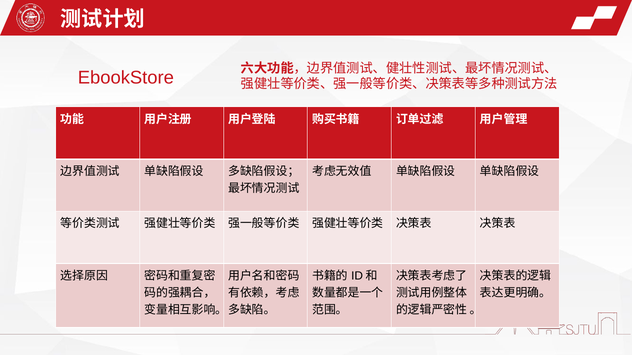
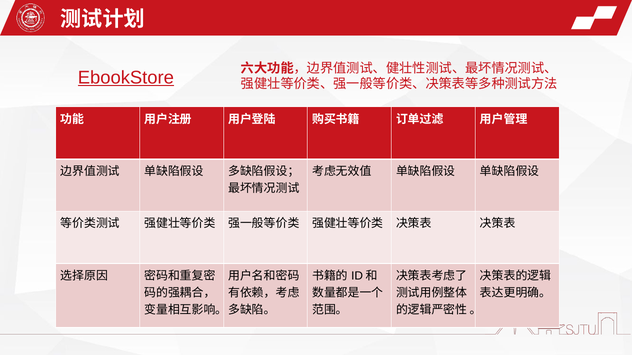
EbookStore underline: none -> present (126, 78)
